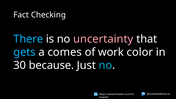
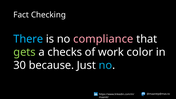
uncertainty: uncertainty -> compliance (103, 39)
gets colour: light blue -> light green (24, 52)
comes: comes -> checks (65, 52)
